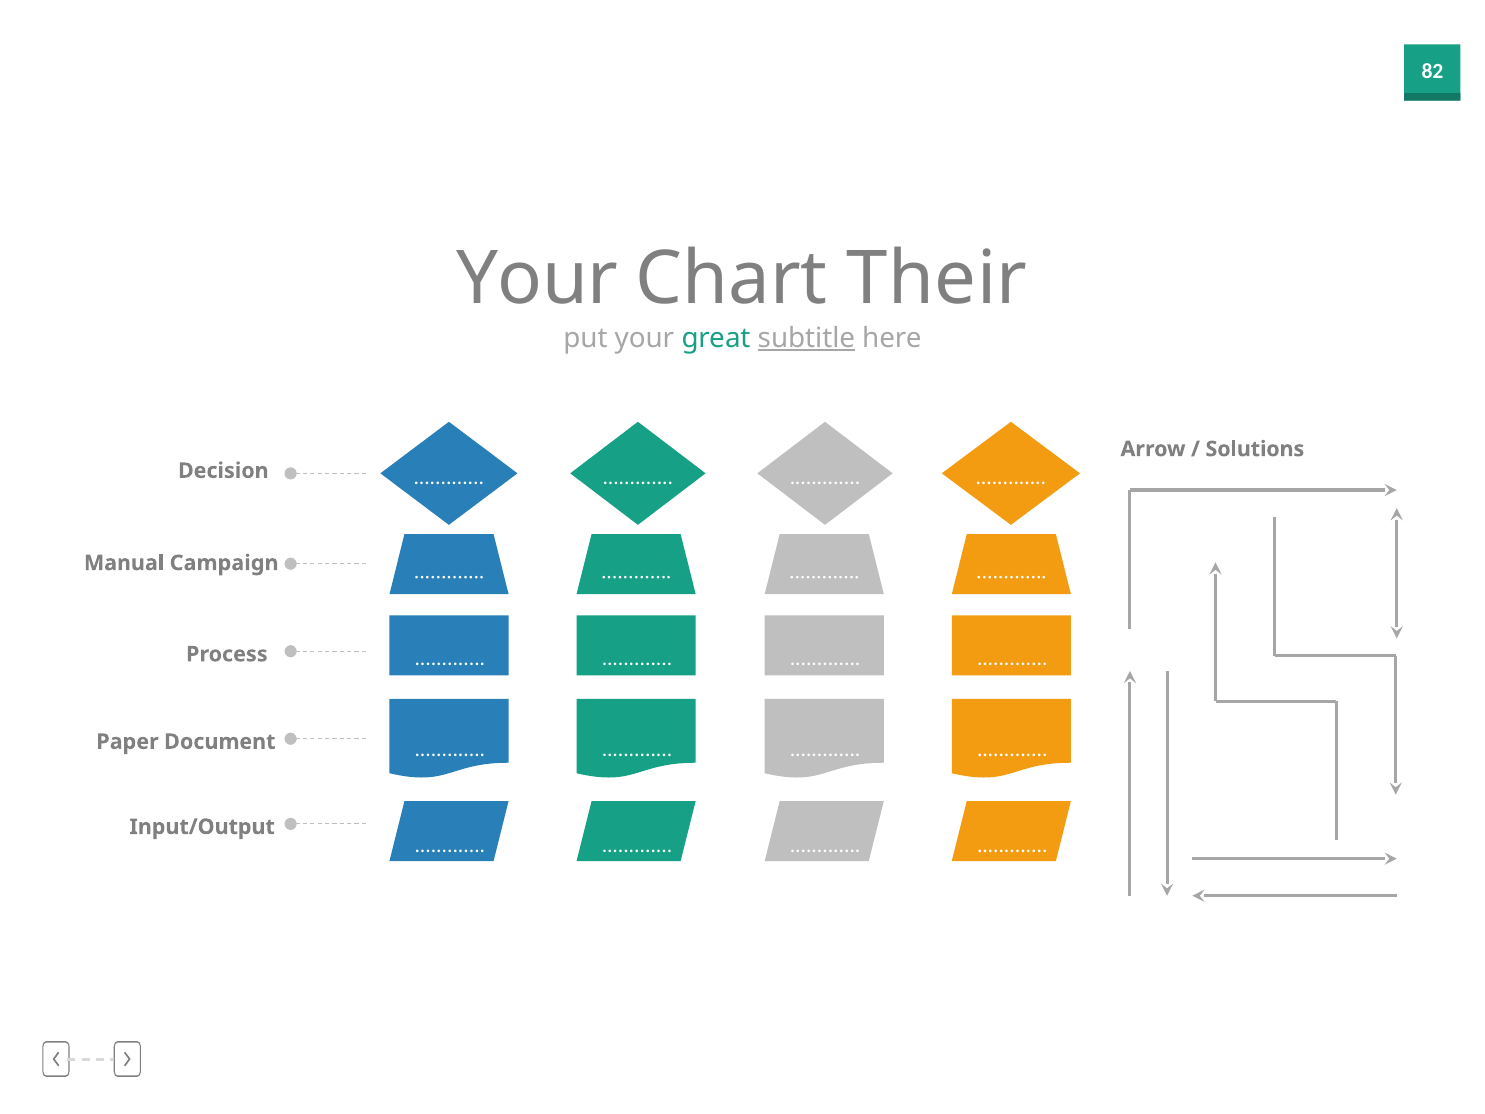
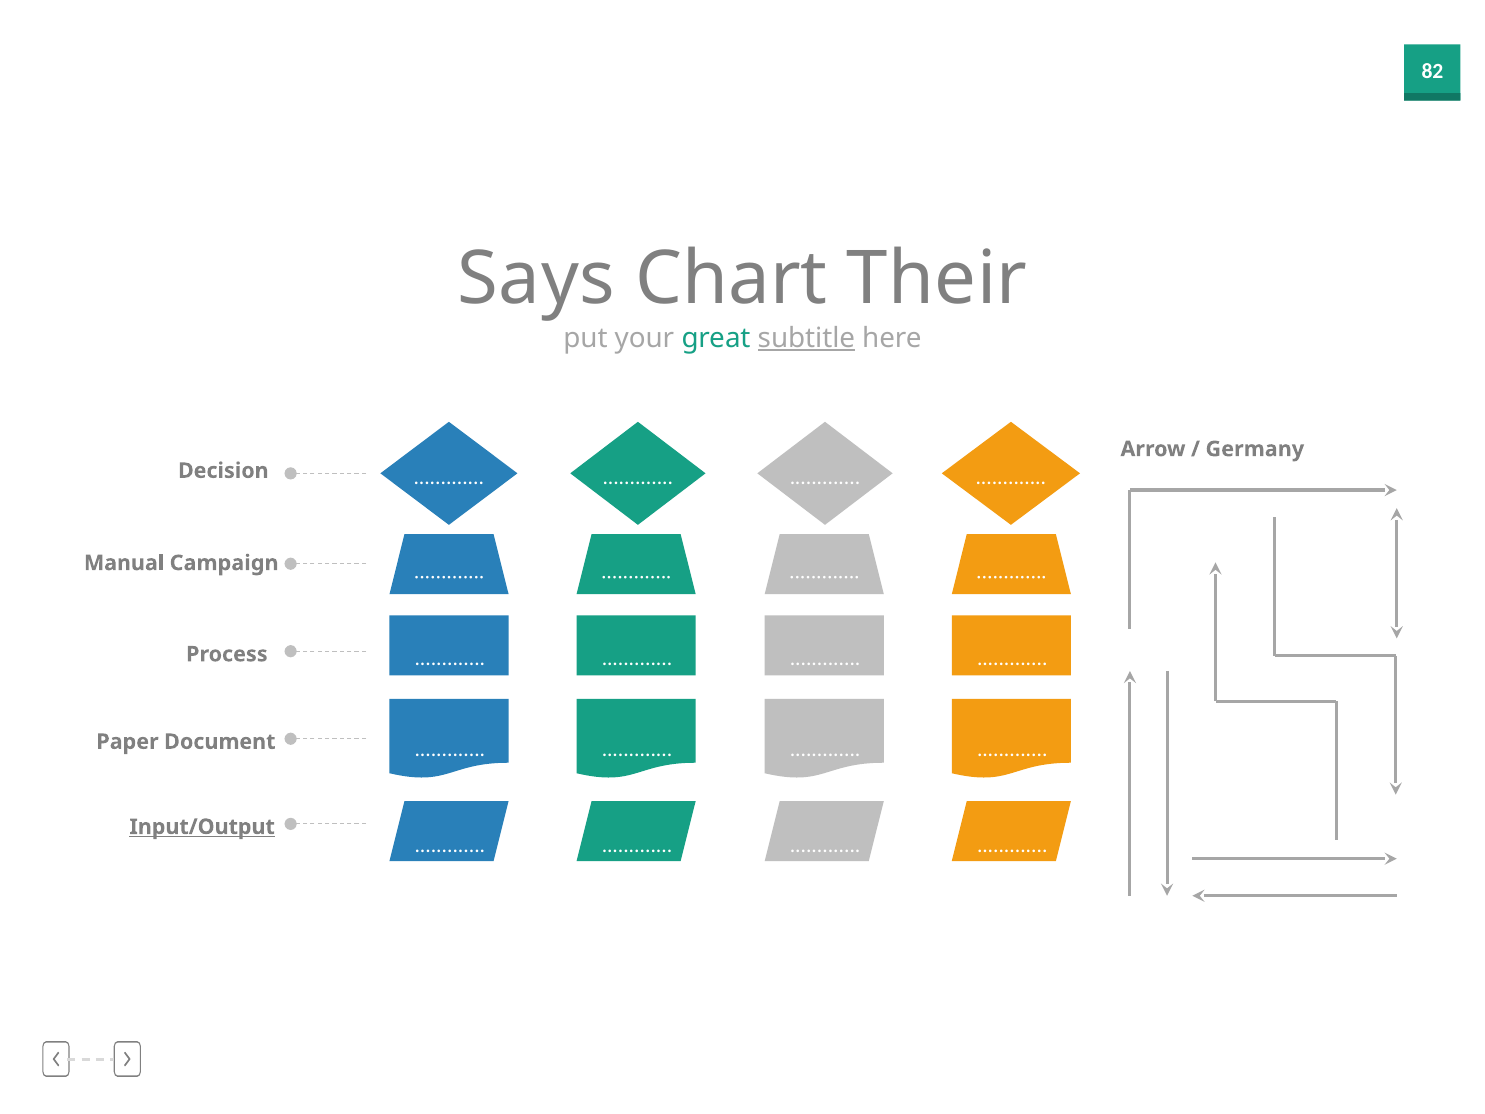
Your: Your -> Says (537, 279)
Solutions: Solutions -> Germany (1255, 449)
Input/Output underline: none -> present (202, 827)
